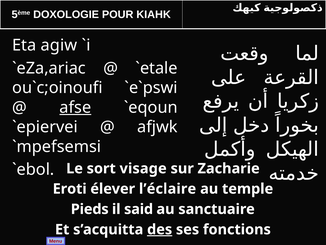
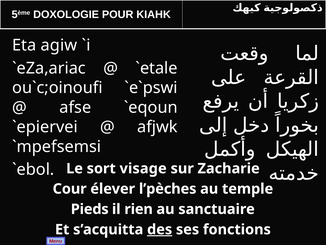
afse underline: present -> none (75, 107)
Eroti: Eroti -> Cour (70, 188)
l’éclaire: l’éclaire -> l’pèches (168, 188)
said: said -> rien (139, 209)
